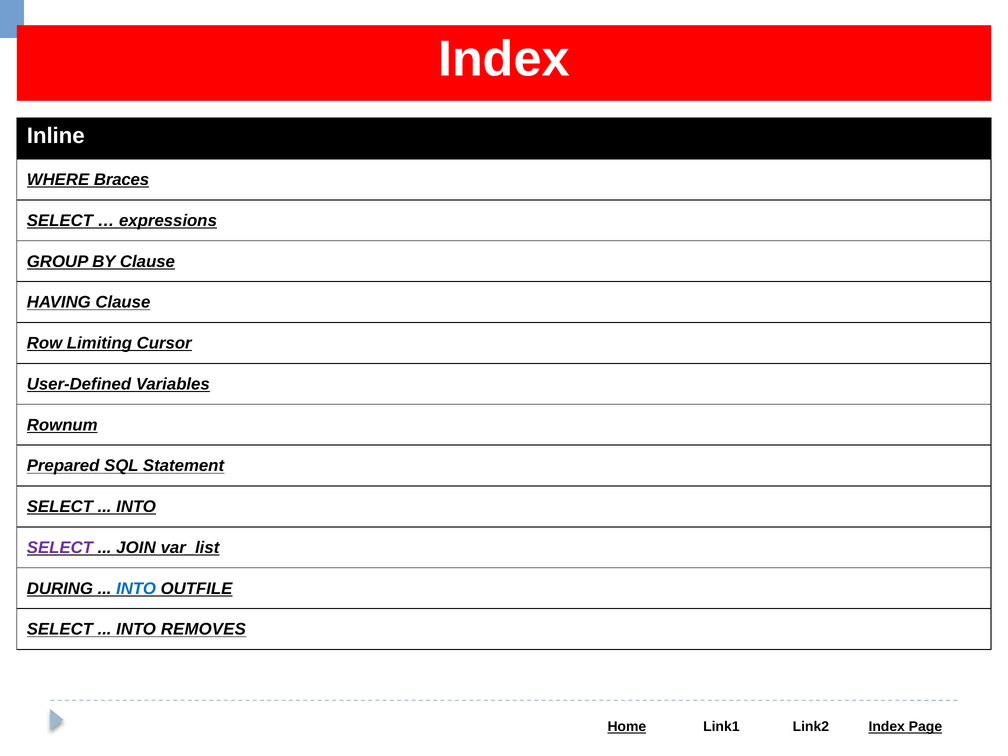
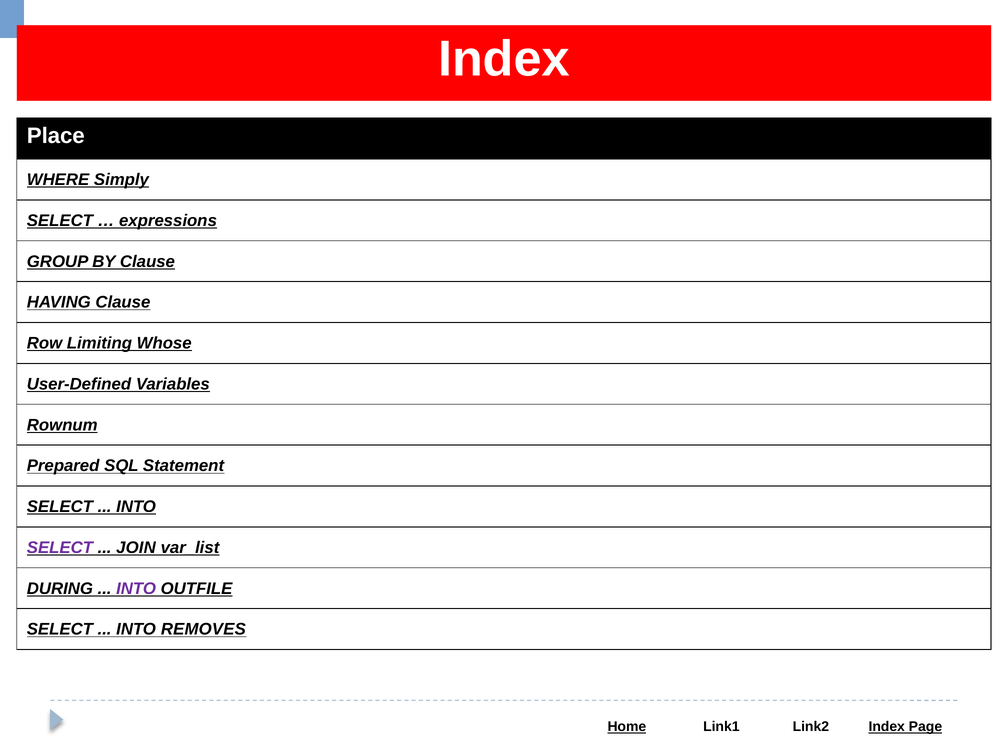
Inline: Inline -> Place (56, 136)
Braces: Braces -> Simply (121, 180)
Cursor: Cursor -> Whose (164, 343)
INTO colour: blue -> purple (136, 589)
